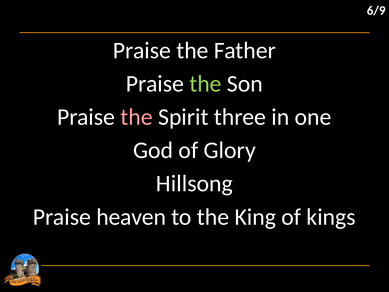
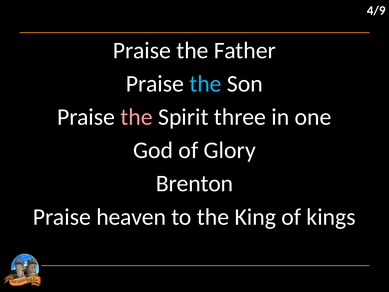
6/9: 6/9 -> 4/9 (376, 11)
the colour: light green -> light blue (205, 84)
Hillsong: Hillsong -> Brenton (195, 183)
